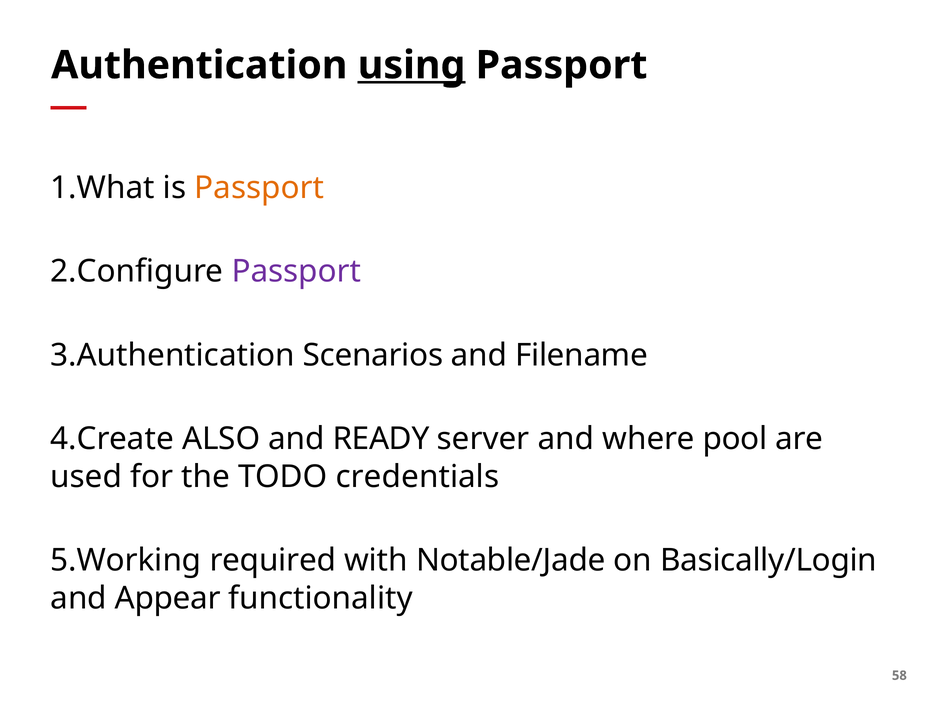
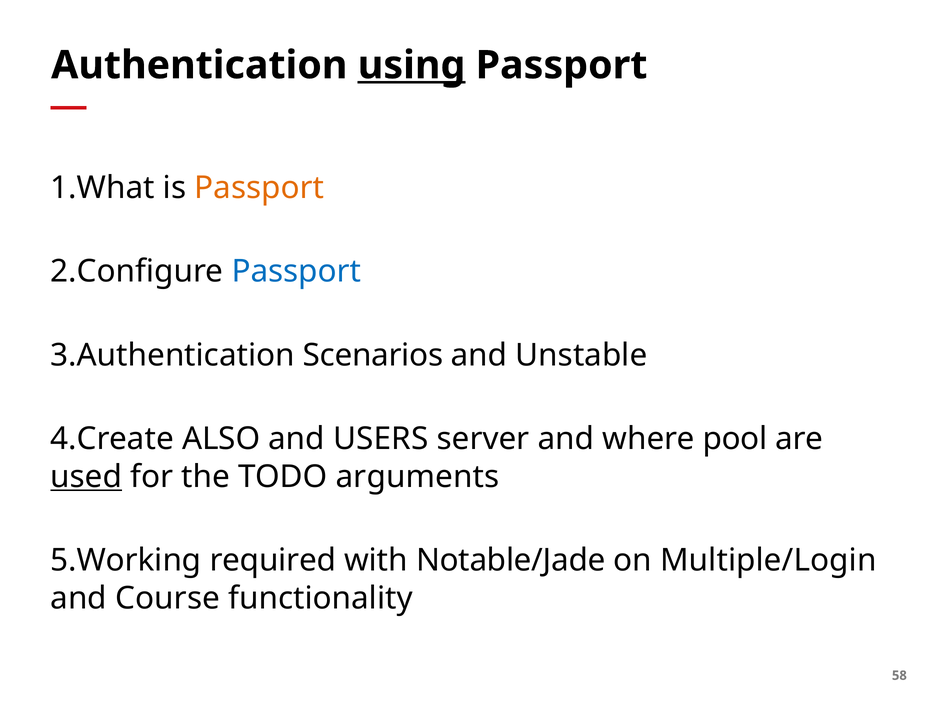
Passport colour: purple -> blue (296, 271)
Filename: Filename -> Unstable (581, 355)
READY: READY -> USERS (381, 439)
used underline: none -> present (86, 476)
credentials: credentials -> arguments (417, 476)
Basically/Login: Basically/Login -> Multiple/Login (768, 560)
Appear: Appear -> Course (168, 598)
